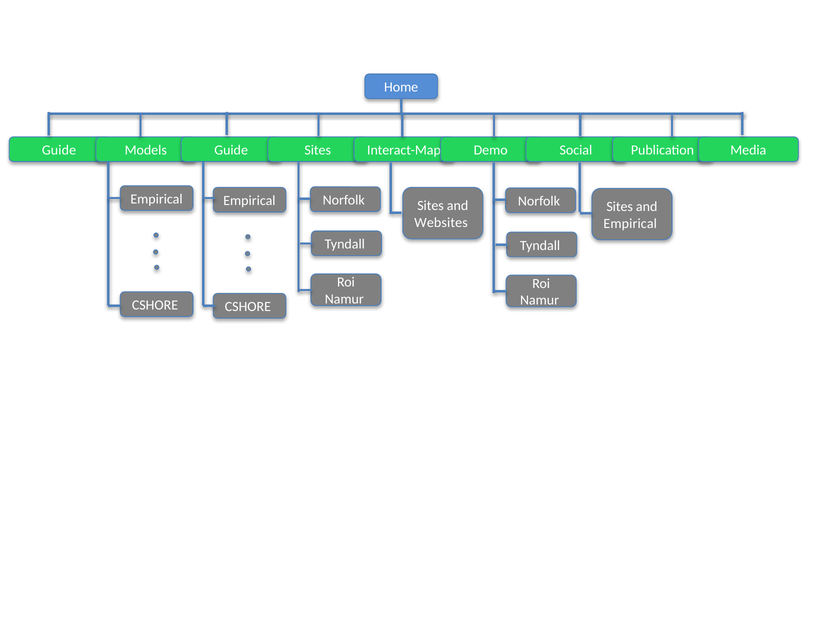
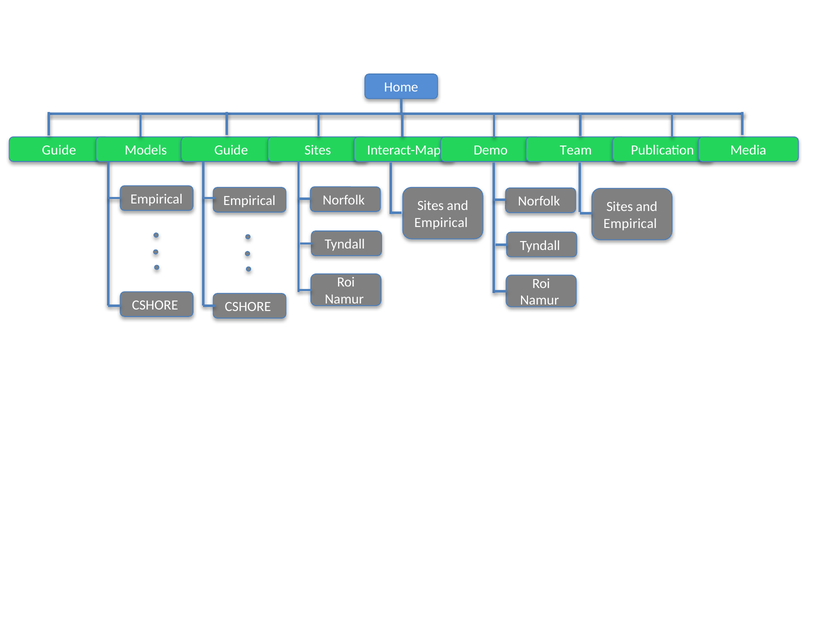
Social: Social -> Team (576, 150)
Websites: Websites -> Empirical (441, 223)
